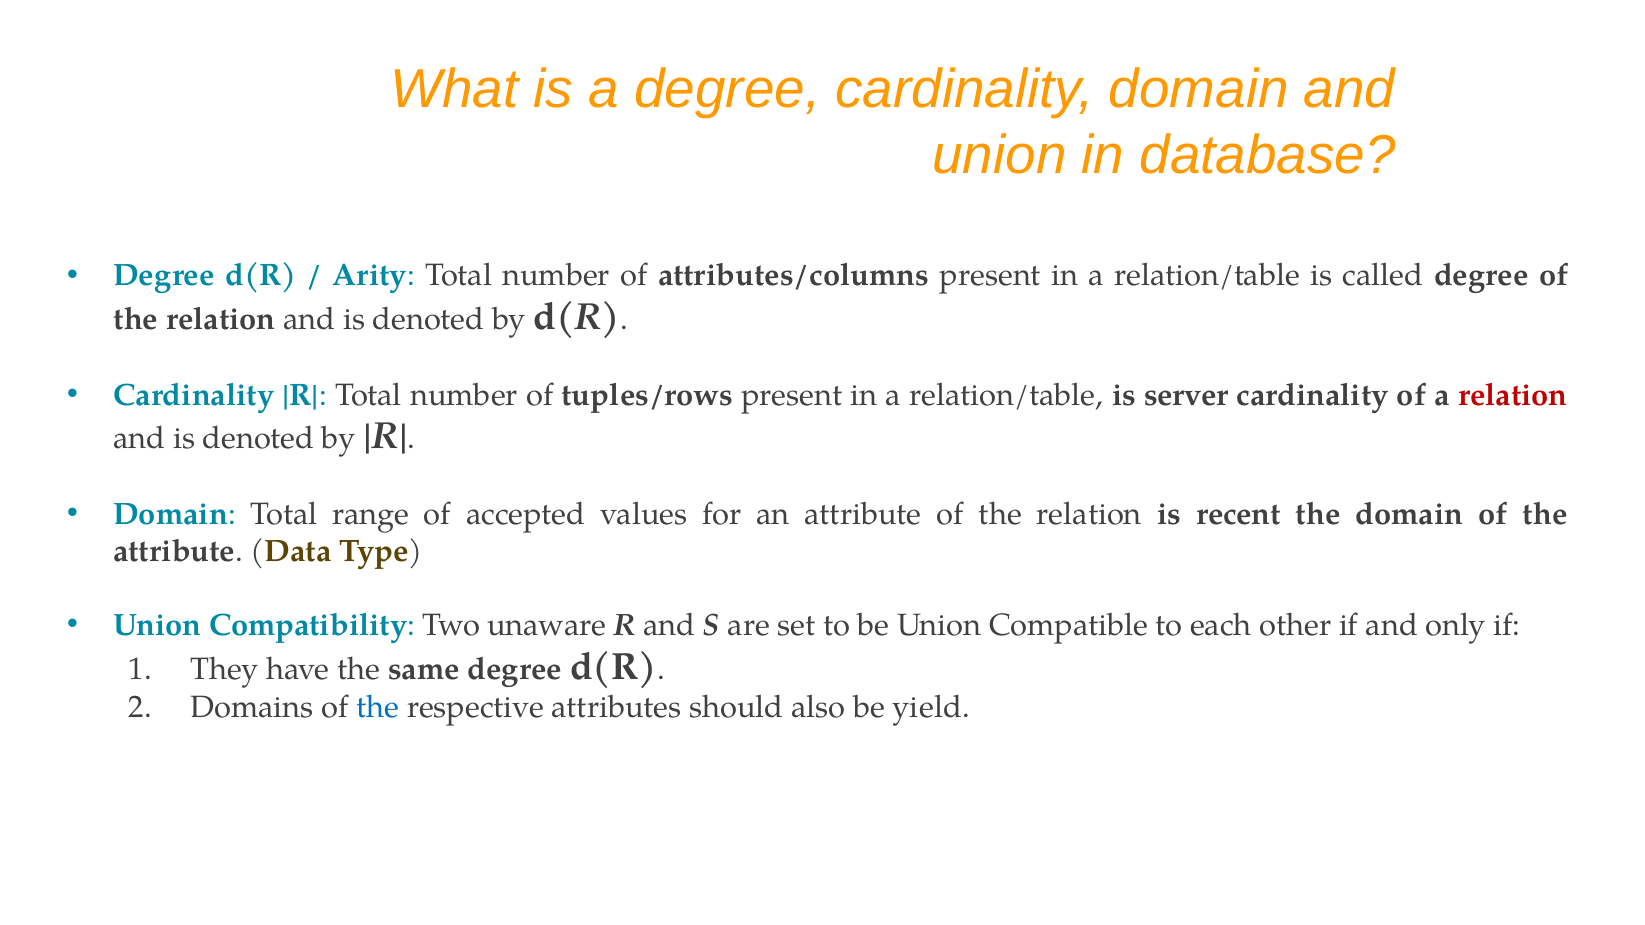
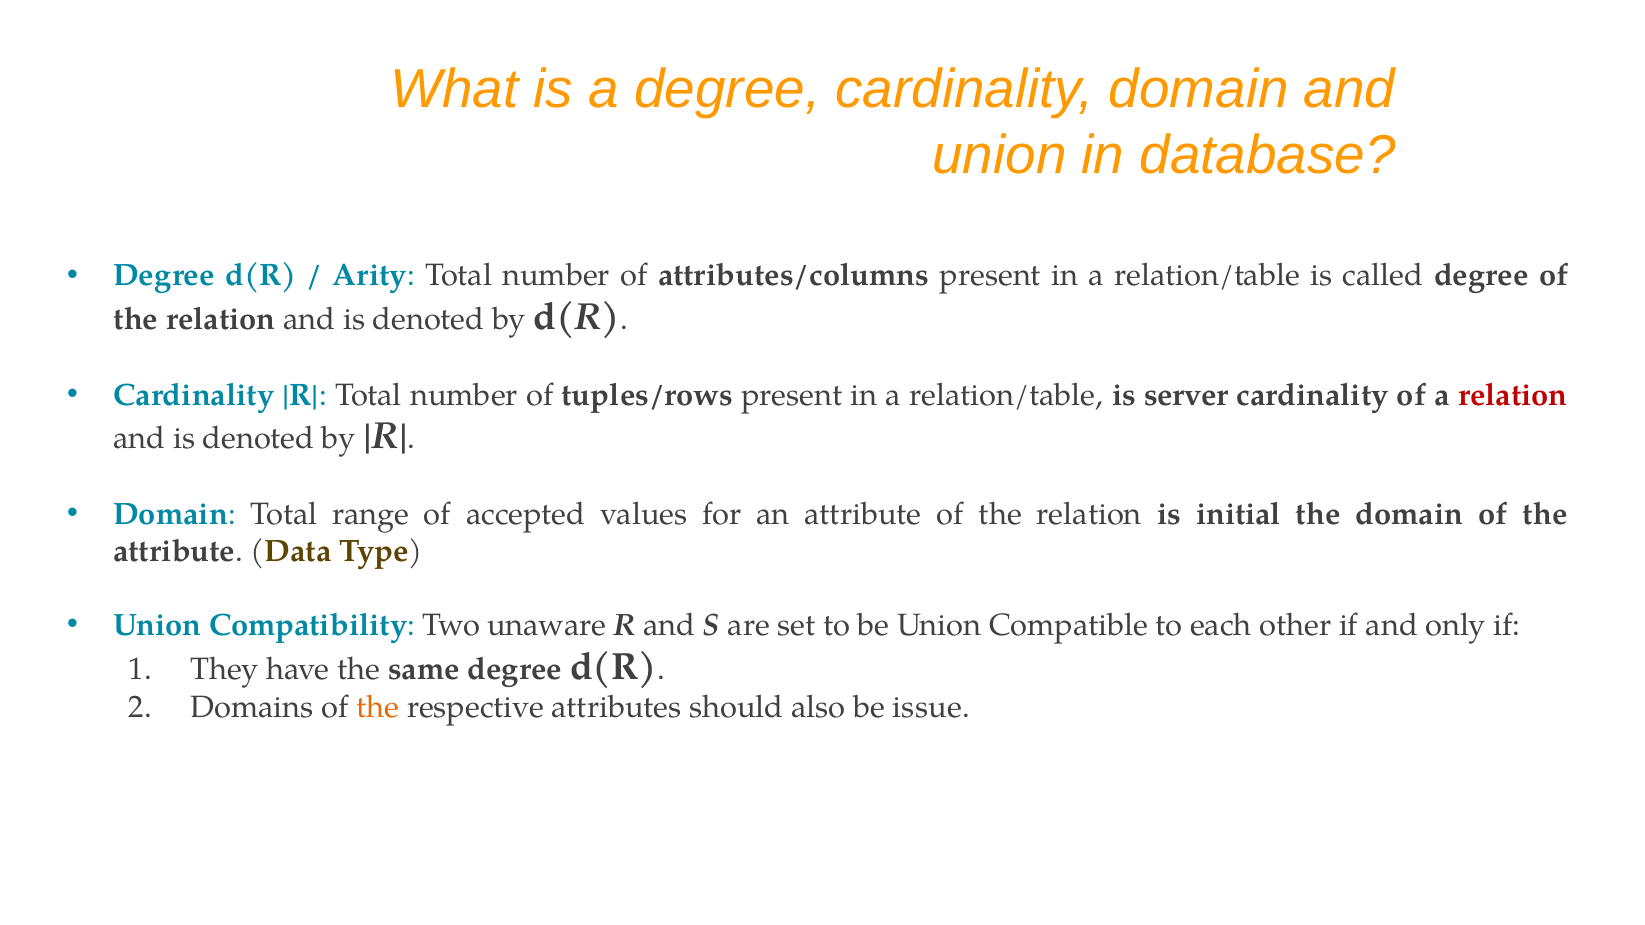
recent: recent -> initial (1239, 514)
the colour: blue -> orange (378, 707)
yield: yield -> issue (931, 707)
